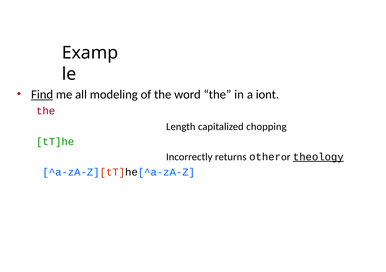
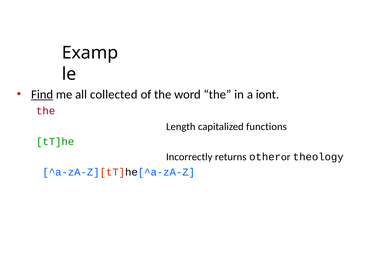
modeling: modeling -> collected (114, 95)
chopping: chopping -> functions (266, 127)
theology underline: present -> none (318, 157)
